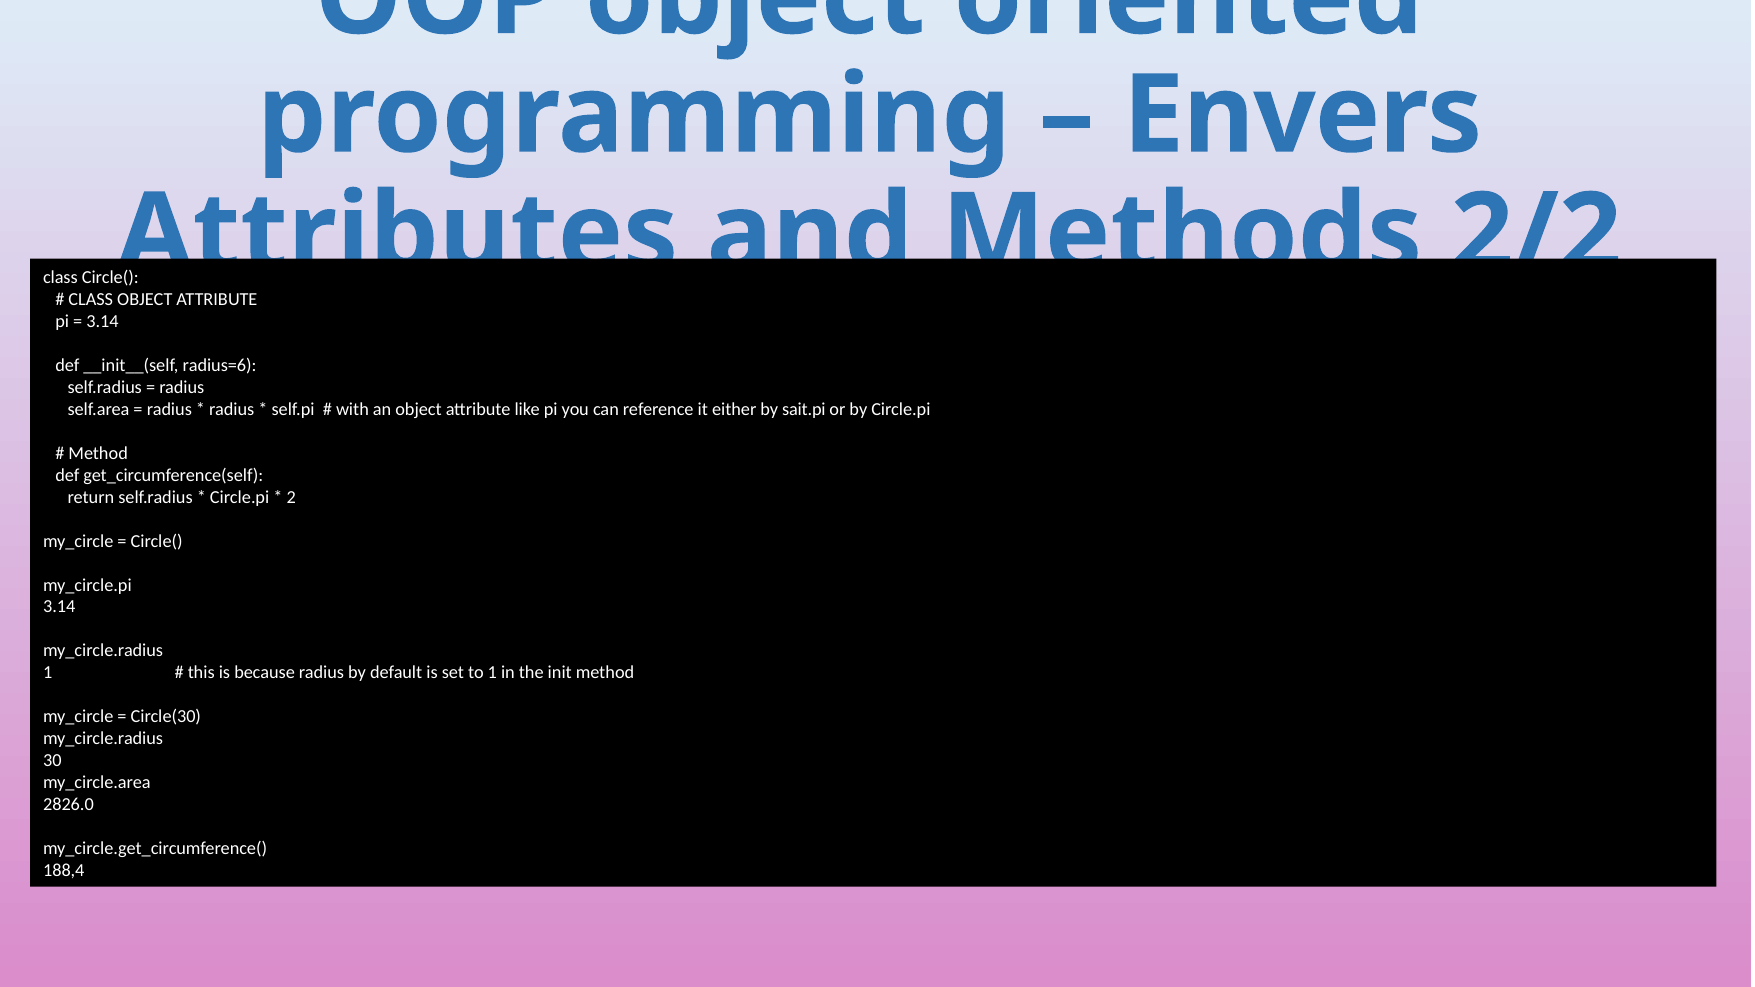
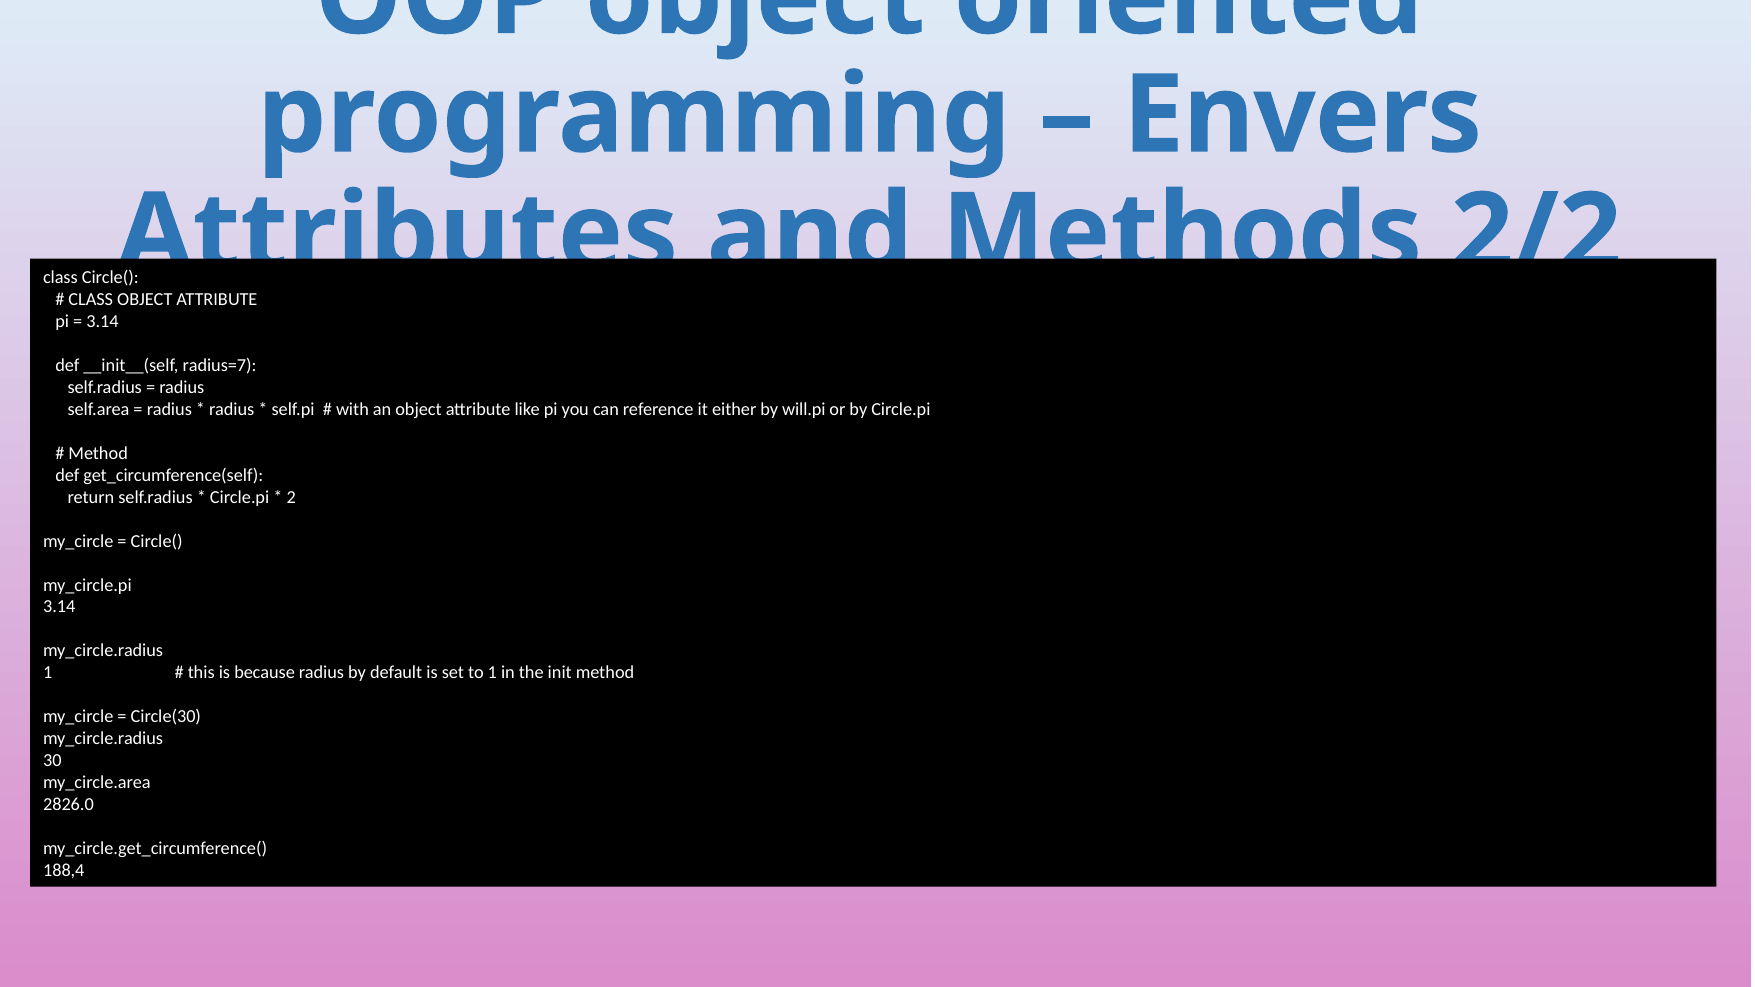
radius=6: radius=6 -> radius=7 (220, 365)
sait.pi: sait.pi -> will.pi (804, 409)
